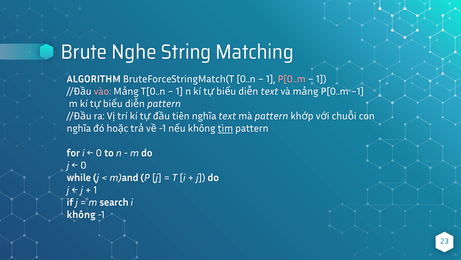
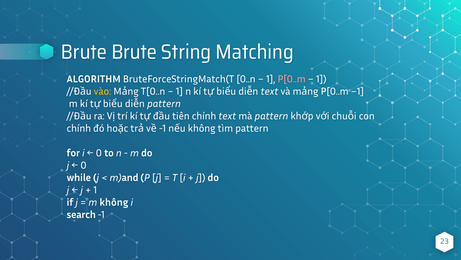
Brute Nghe: Nghe -> Brute (134, 52)
vào colour: pink -> yellow (102, 91)
tiên nghĩa: nghĩa -> chính (204, 116)
nghĩa: nghĩa -> chính (79, 128)
tìm underline: present -> none (225, 128)
m search: search -> không (114, 202)
không: không -> search (81, 214)
